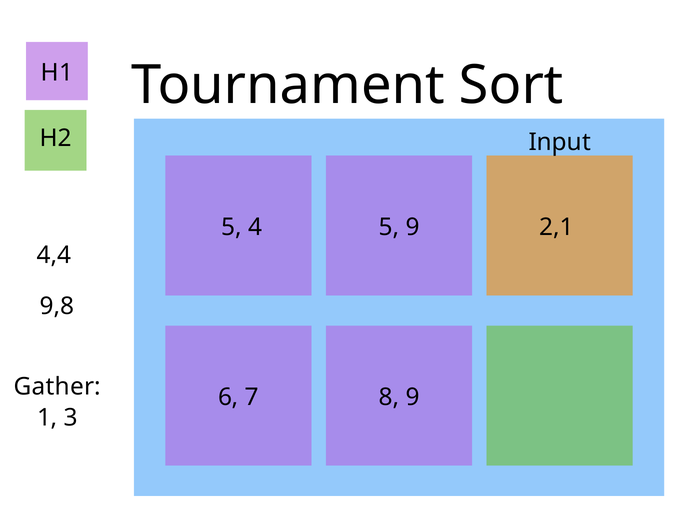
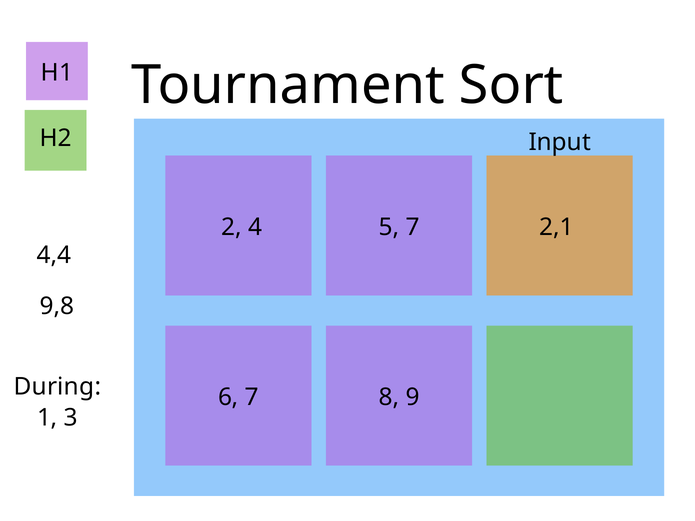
5: 5 -> 2 (231, 227)
5 9: 9 -> 7 (413, 227)
Gather: Gather -> During (57, 387)
